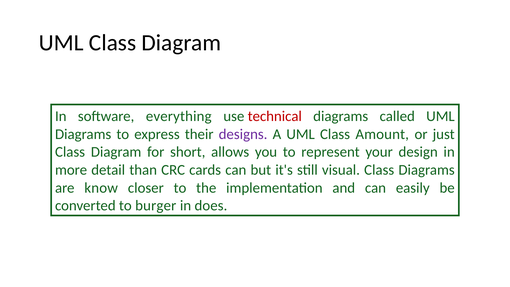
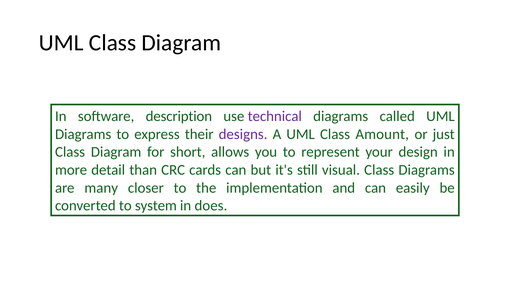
everything: everything -> description (179, 116)
technical colour: red -> purple (275, 116)
know: know -> many (101, 188)
burger: burger -> system (156, 206)
